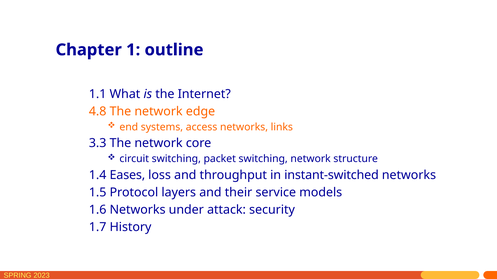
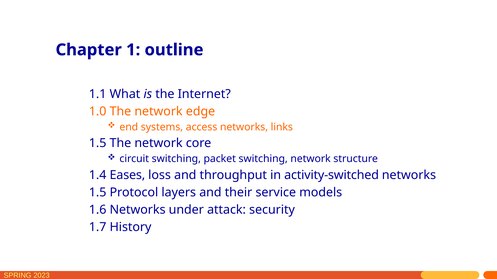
4.8: 4.8 -> 1.0 (98, 112)
3.3: 3.3 -> 1.5 (98, 143)
instant-switched: instant-switched -> activity-switched (332, 175)
